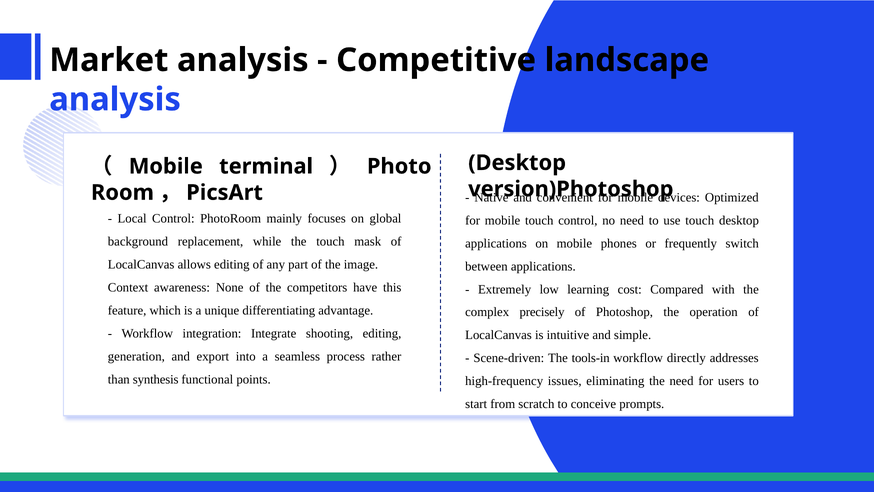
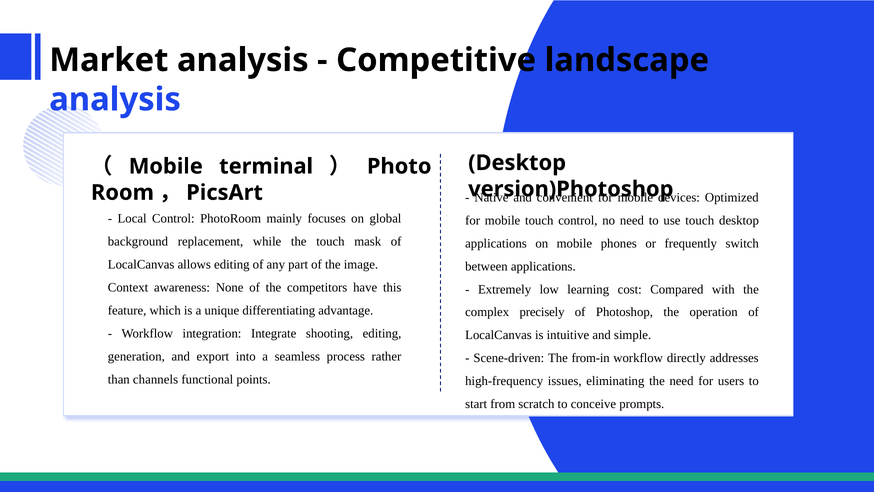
tools-in: tools-in -> from-in (591, 358)
synthesis: synthesis -> channels (156, 379)
